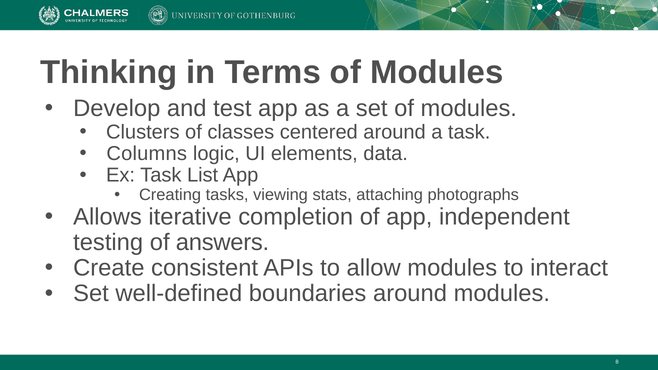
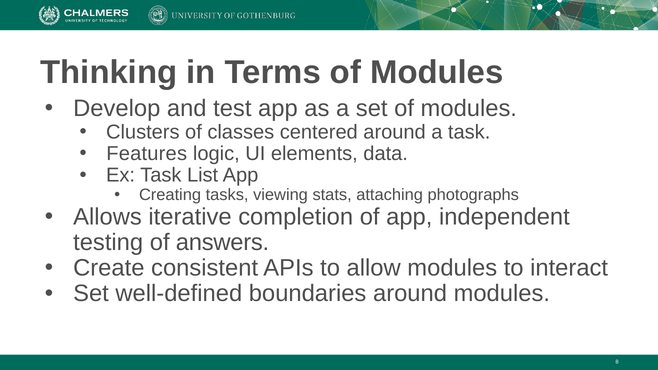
Columns: Columns -> Features (147, 154)
